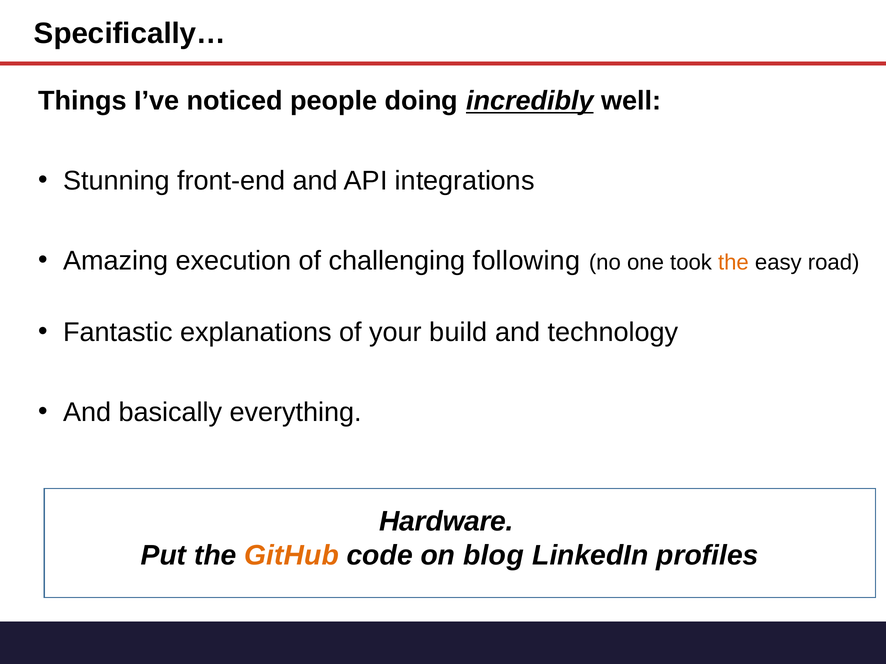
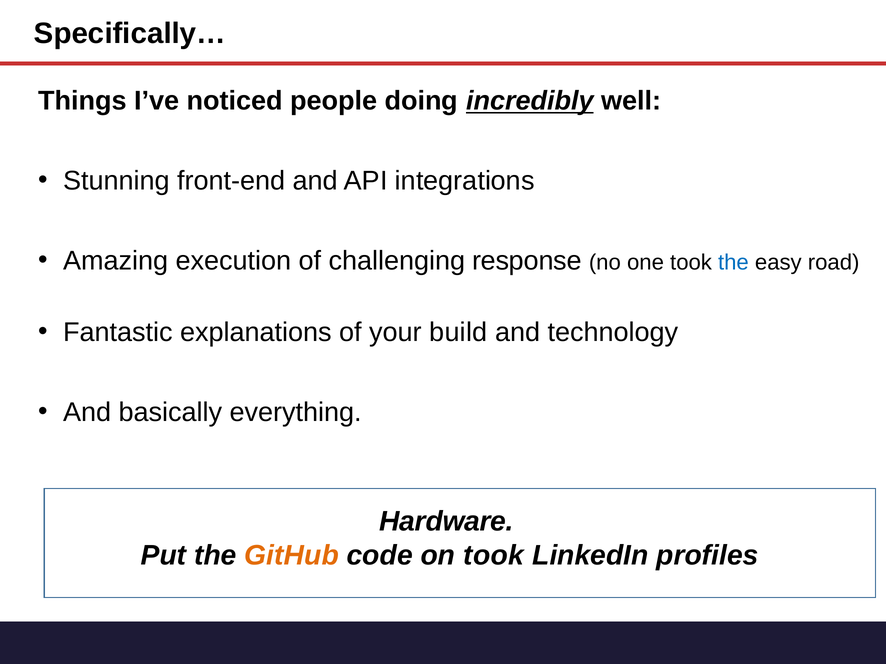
following: following -> response (527, 261)
the colour: orange -> blue (733, 263)
on blog: blog -> took (494, 556)
